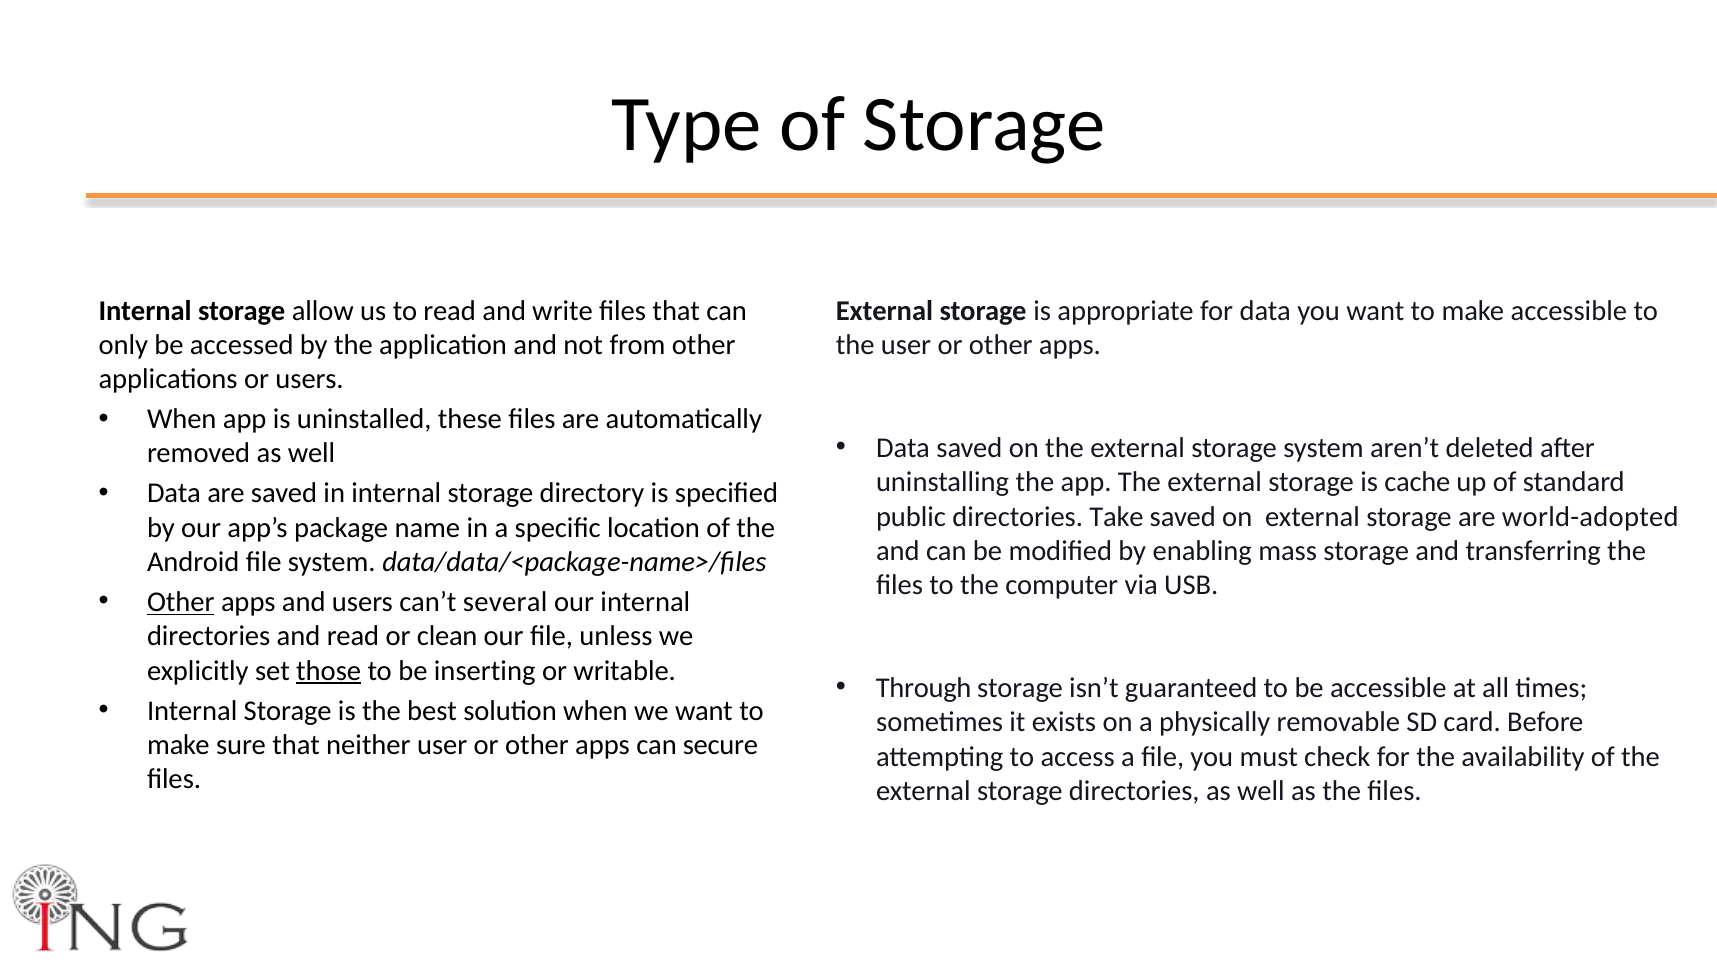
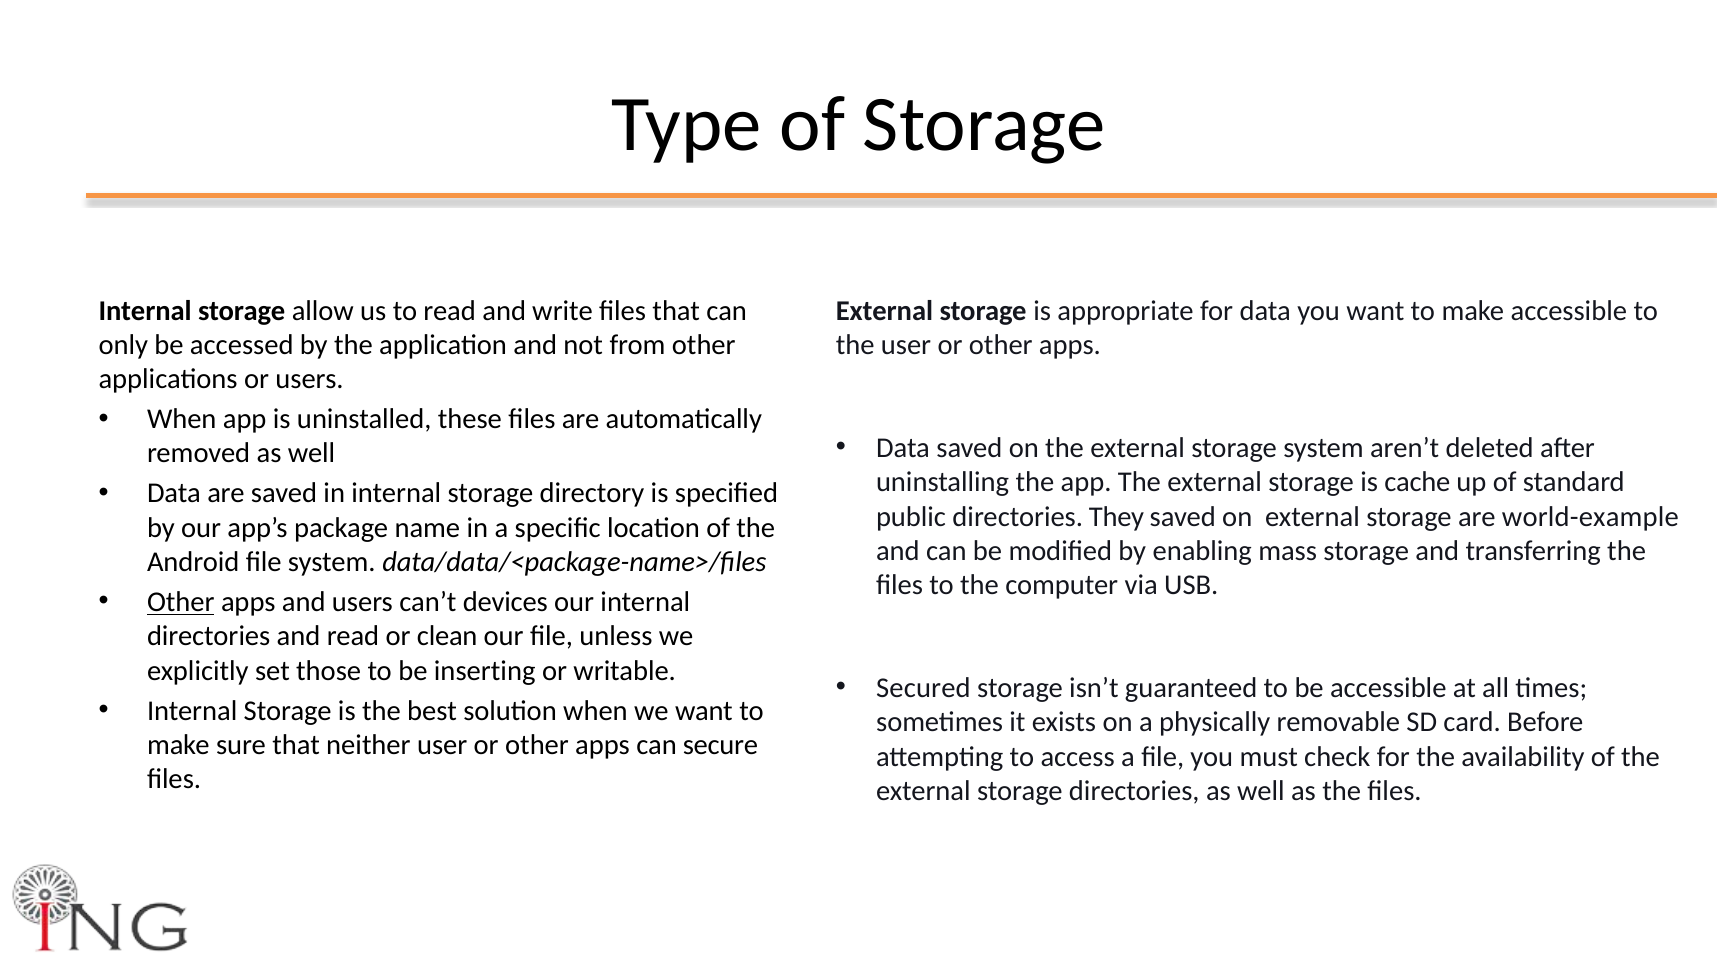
Take: Take -> They (1117, 516)
world-adopted: world-adopted -> world-example (1590, 516)
several: several -> devices (505, 602)
those underline: present -> none (329, 671)
Through: Through -> Secured (923, 688)
